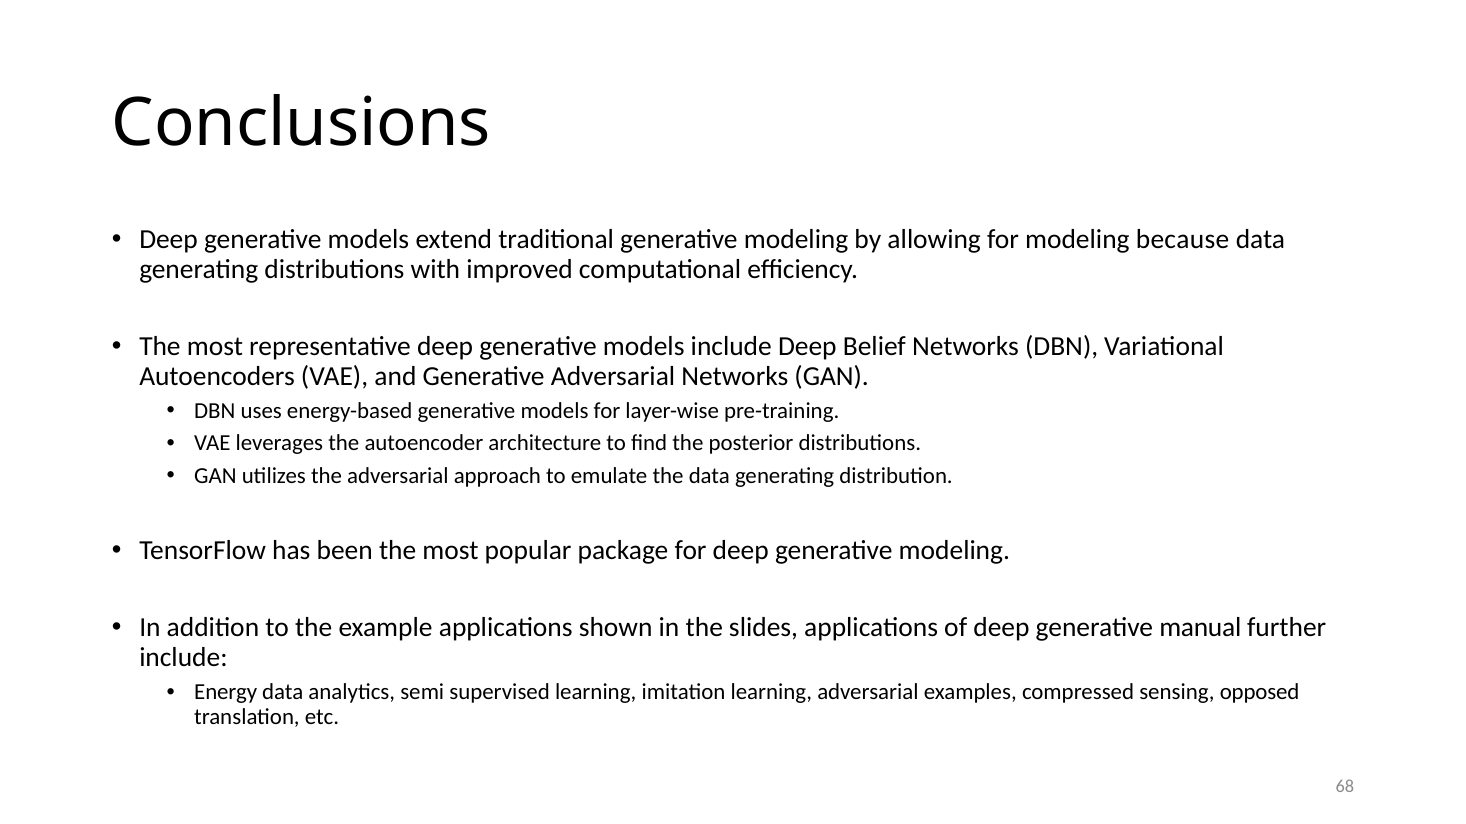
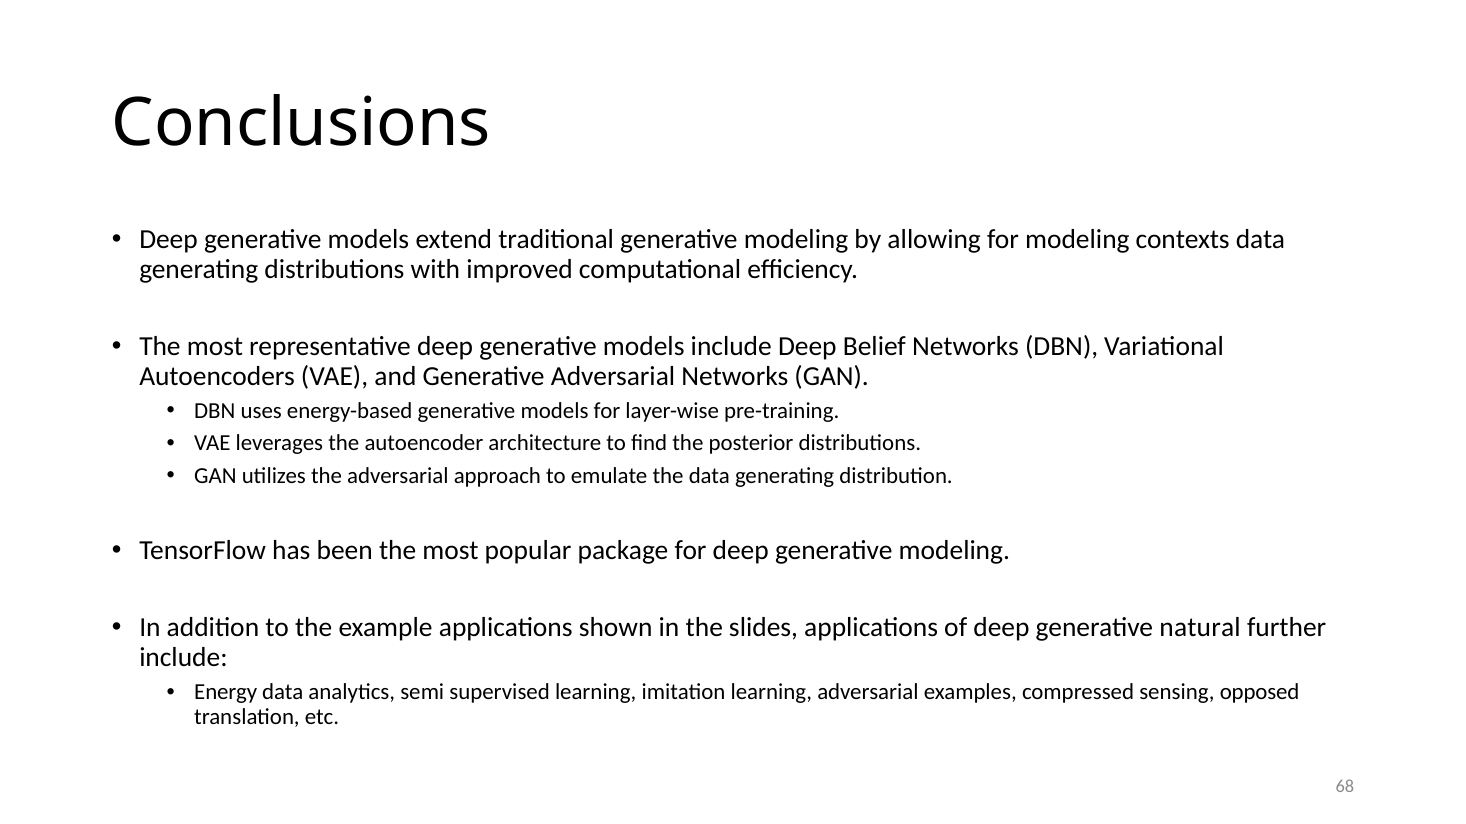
because: because -> contexts (1183, 240)
manual: manual -> natural (1200, 628)
